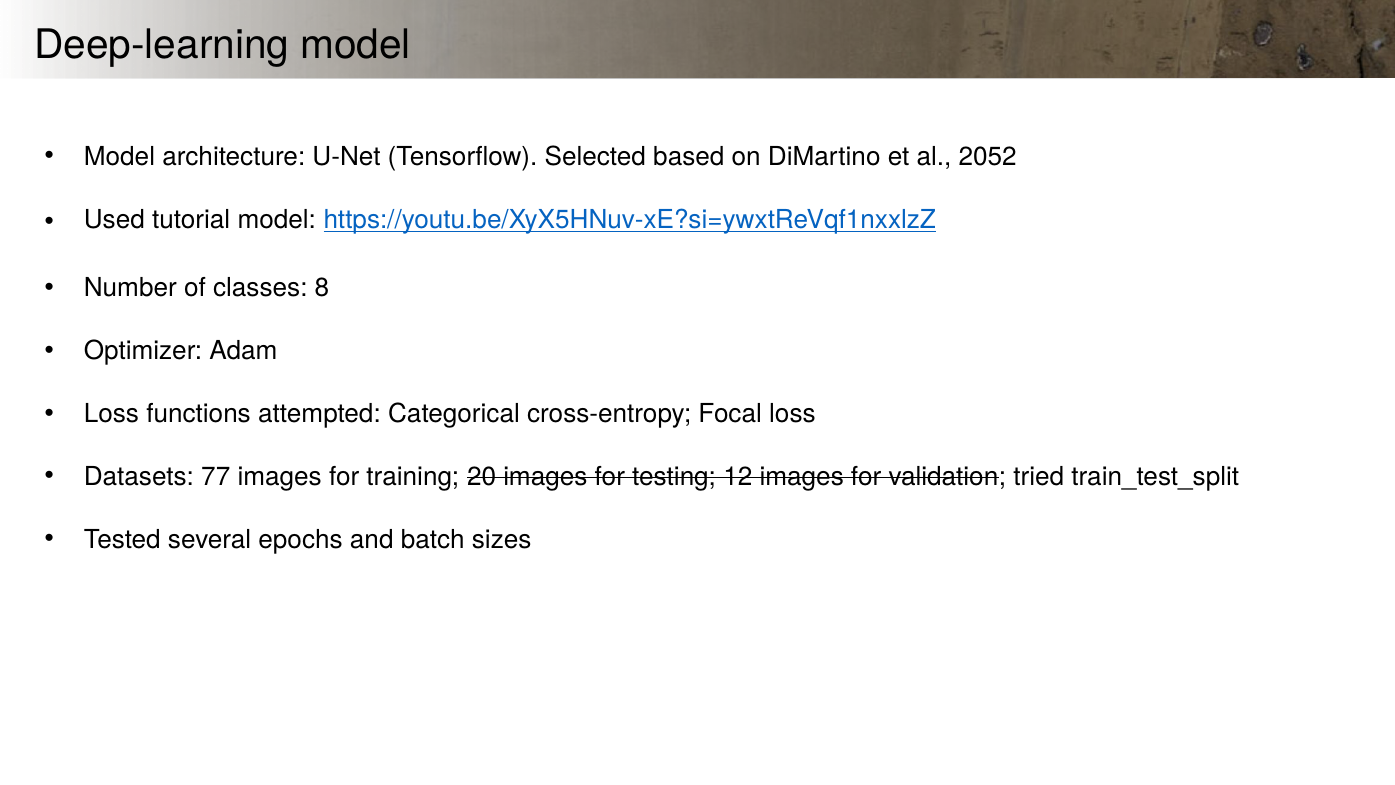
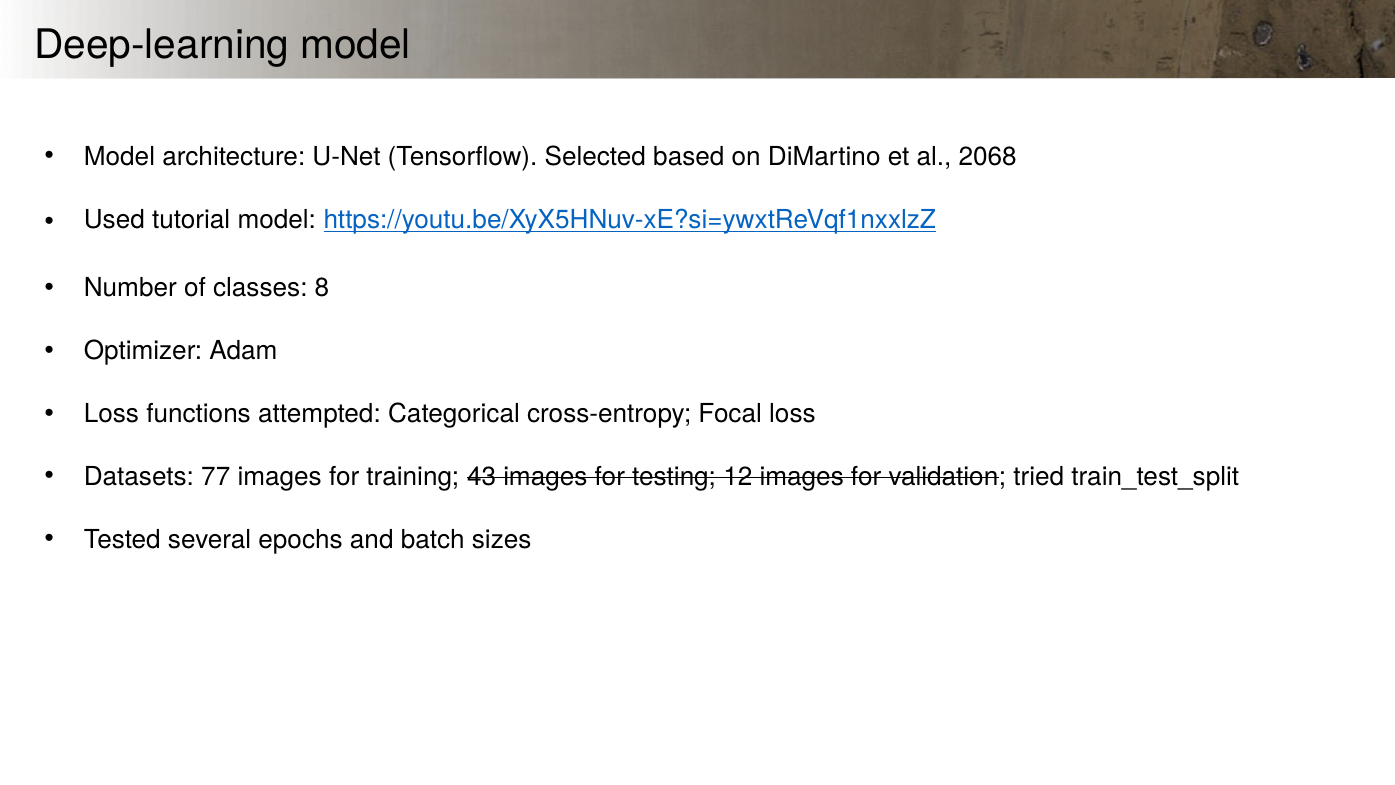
2052: 2052 -> 2068 (988, 157)
20: 20 -> 43 (482, 476)
